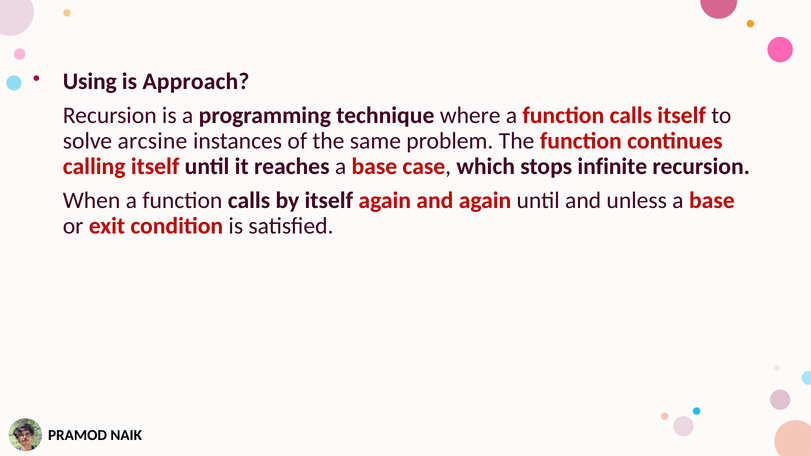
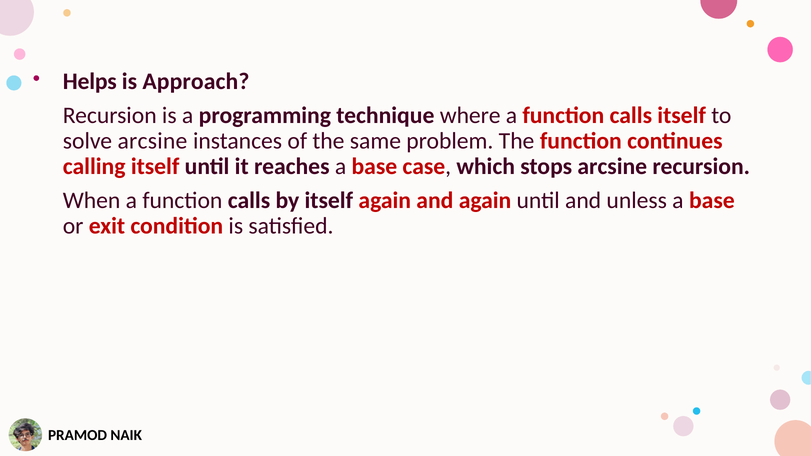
Using: Using -> Helps (90, 82)
stops infinite: infinite -> arcsine (612, 167)
